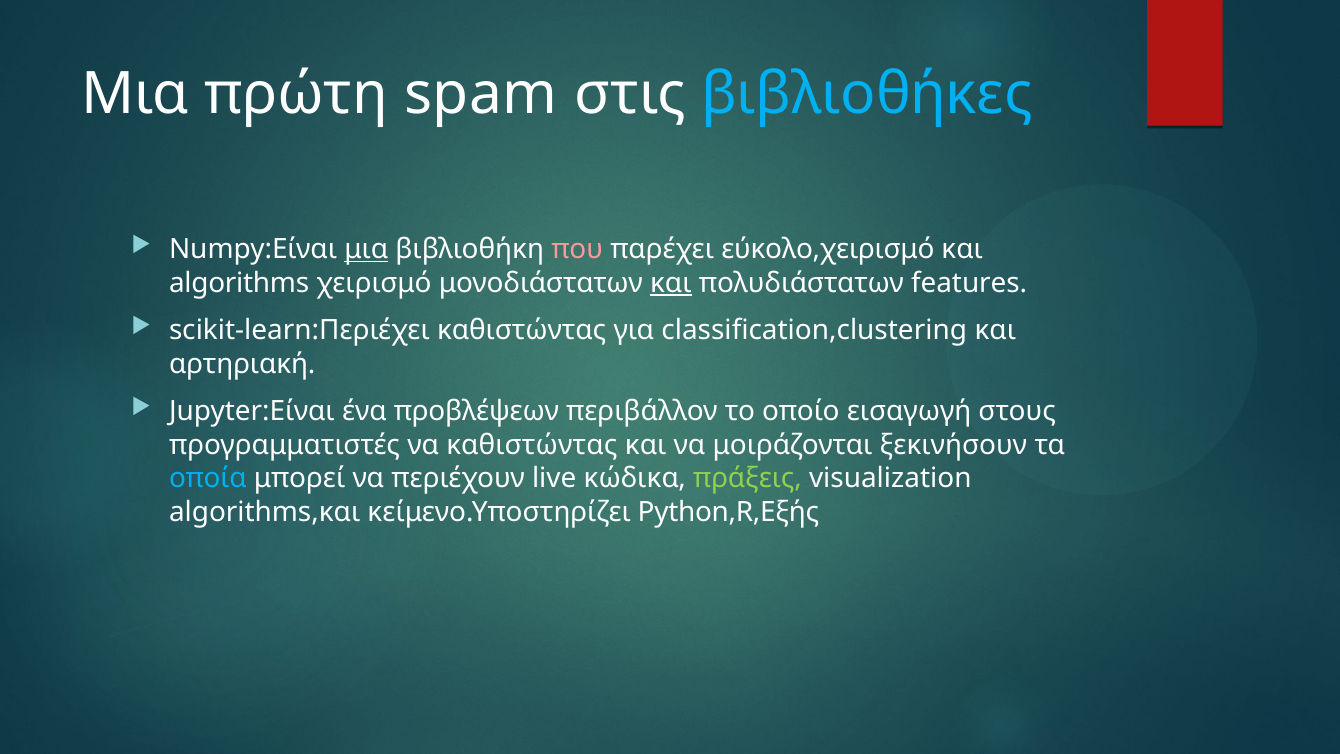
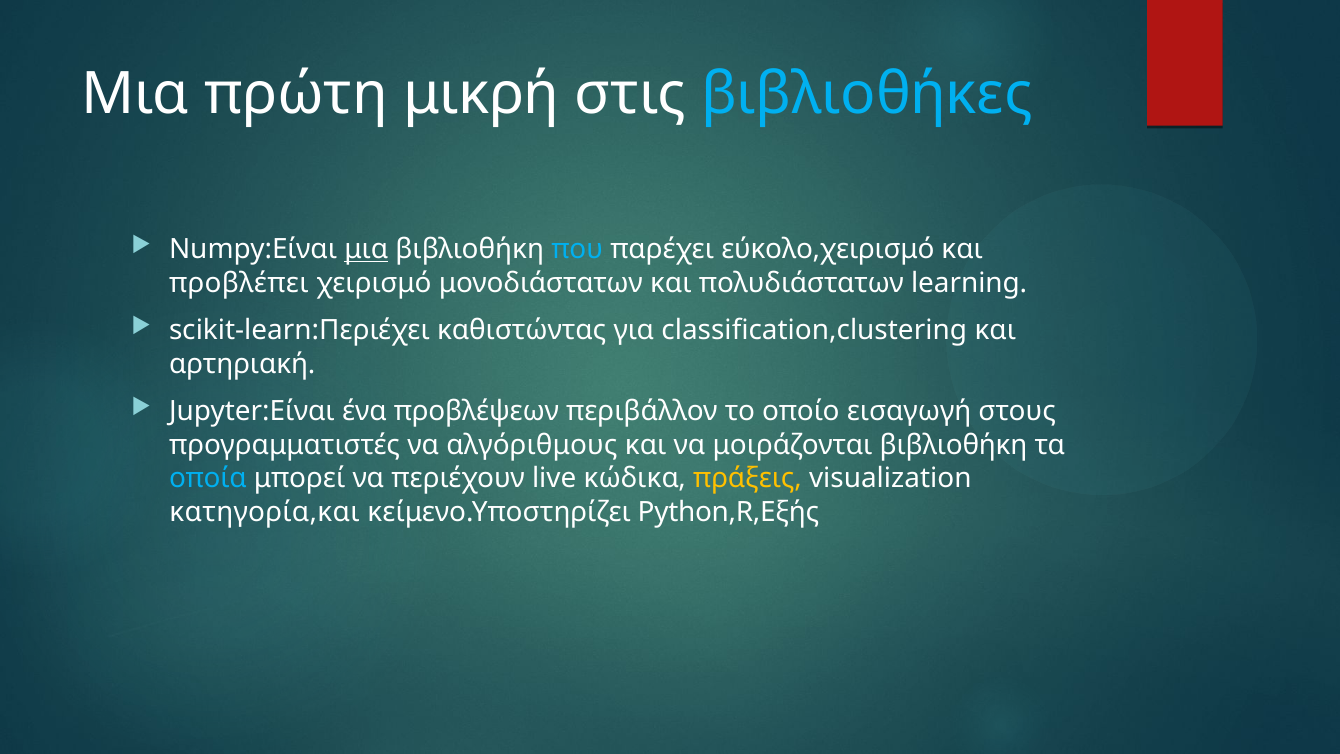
spam: spam -> μικρή (482, 94)
που colour: pink -> light blue (577, 249)
algorithms: algorithms -> προβλέπει (239, 283)
και underline: present -> none (671, 283)
features: features -> learning (969, 283)
να καθιστώντας: καθιστώντας -> αλγόριθμους (532, 445)
μοιράζονται ξεκινήσουν: ξεκινήσουν -> βιβλιοθήκη (954, 445)
πράξεις colour: light green -> yellow (748, 478)
algorithms,και: algorithms,και -> κατηγορία,και (265, 512)
